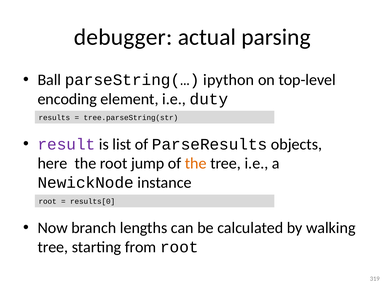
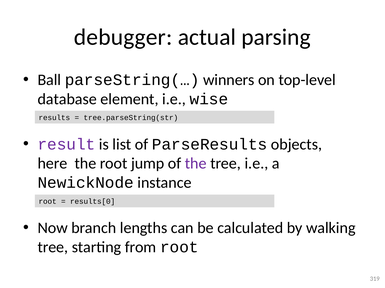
ipython: ipython -> winners (229, 80)
encoding: encoding -> database (67, 99)
duty: duty -> wise (209, 99)
the colour: orange -> purple (196, 164)
